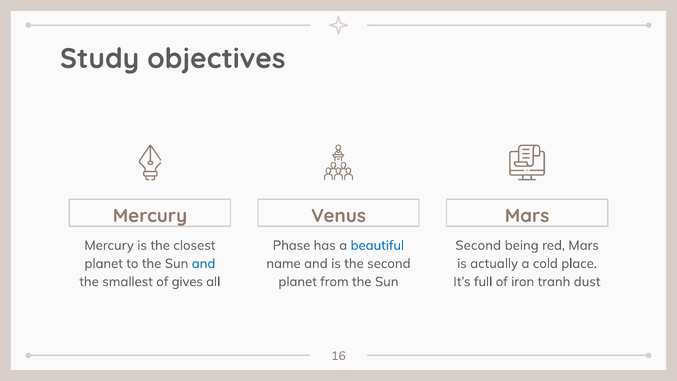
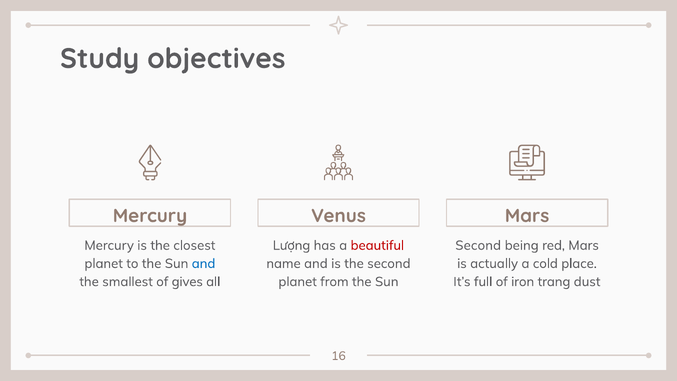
Phase: Phase -> Lượng (291, 245)
beautiful colour: blue -> red (377, 245)
tranh: tranh -> trang (554, 282)
